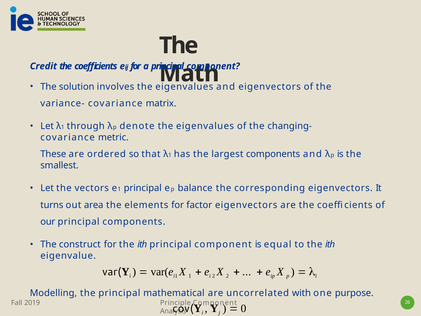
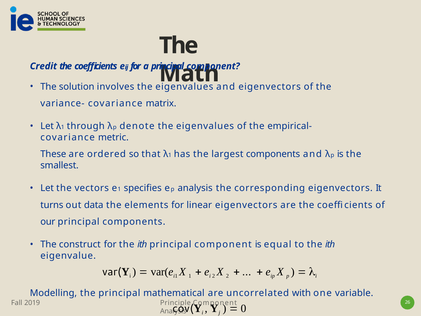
changing-: changing- -> empirical- (290, 126)
1 principal: principal -> specifies (143, 188)
p balance: balance -> analysis (195, 188)
area: area -> data (94, 205)
factor: factor -> linear (199, 205)
purpose: purpose -> variable (354, 293)
